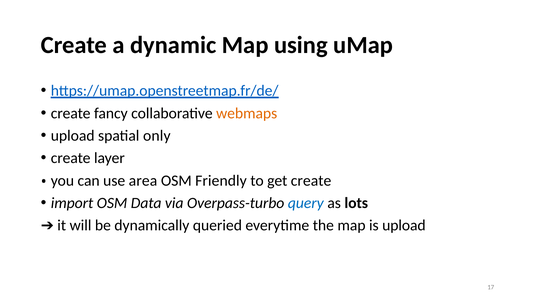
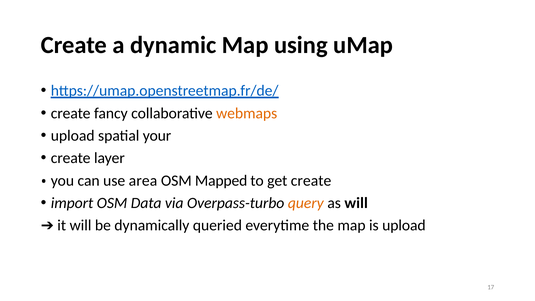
only: only -> your (157, 136)
Friendly: Friendly -> Mapped (221, 180)
query colour: blue -> orange (306, 203)
as lots: lots -> will (356, 203)
